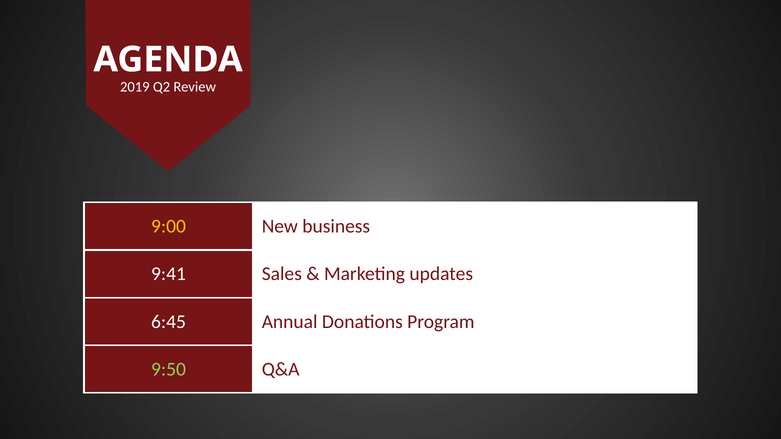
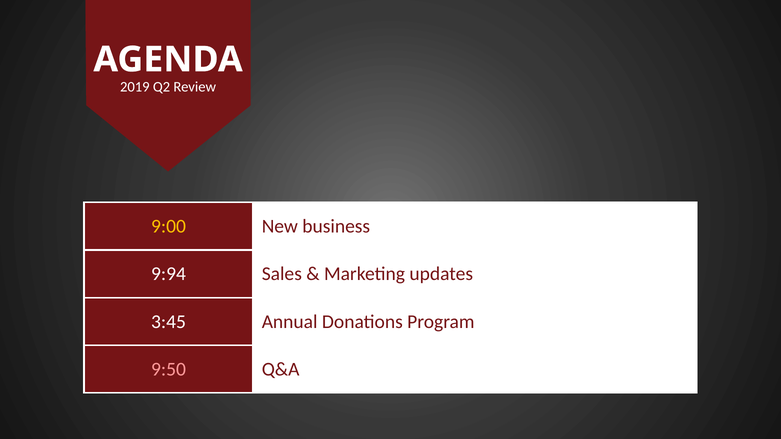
9:41: 9:41 -> 9:94 (169, 274)
6:45: 6:45 -> 3:45 (169, 322)
9:50 colour: light green -> pink (169, 369)
